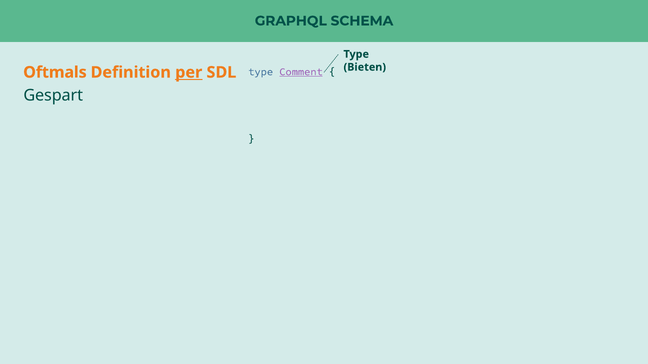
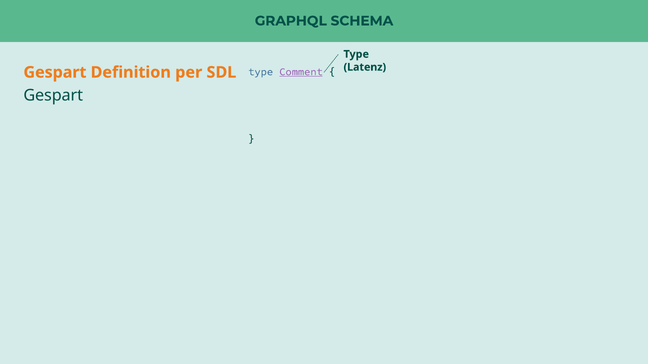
Bieten: Bieten -> Latenz (365, 67)
Oftmals: Oftmals -> Gespart (55, 72)
per underline: present -> none (189, 72)
